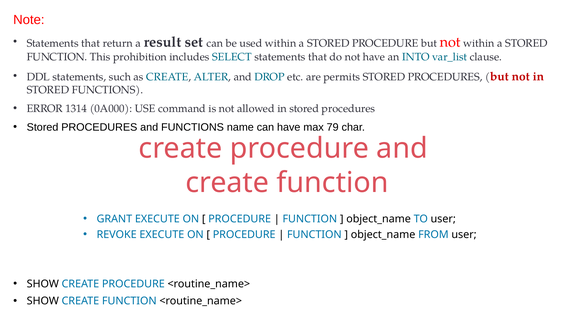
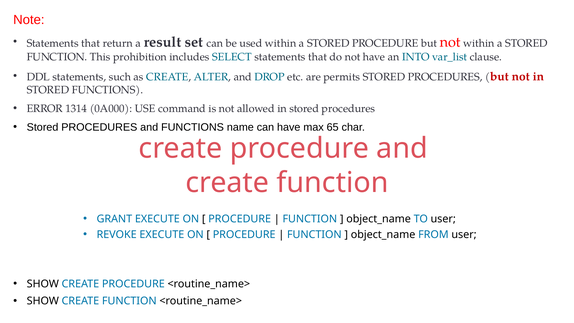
79: 79 -> 65 (333, 127)
